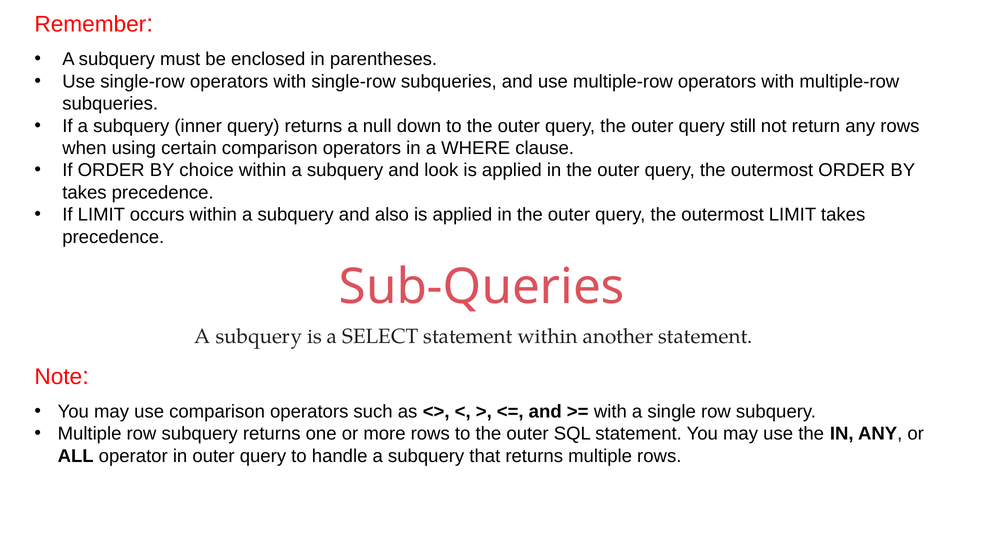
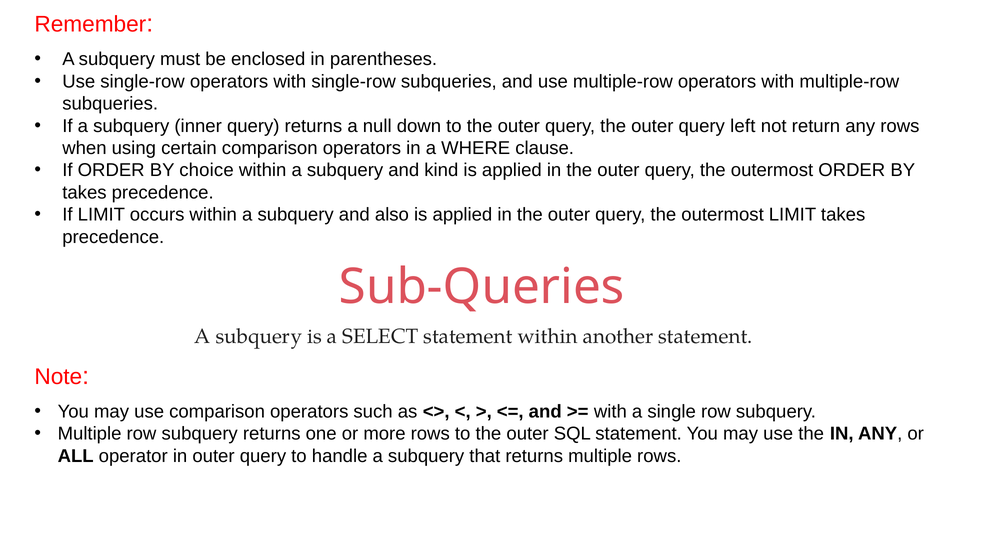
still: still -> left (743, 126)
look: look -> kind (441, 170)
